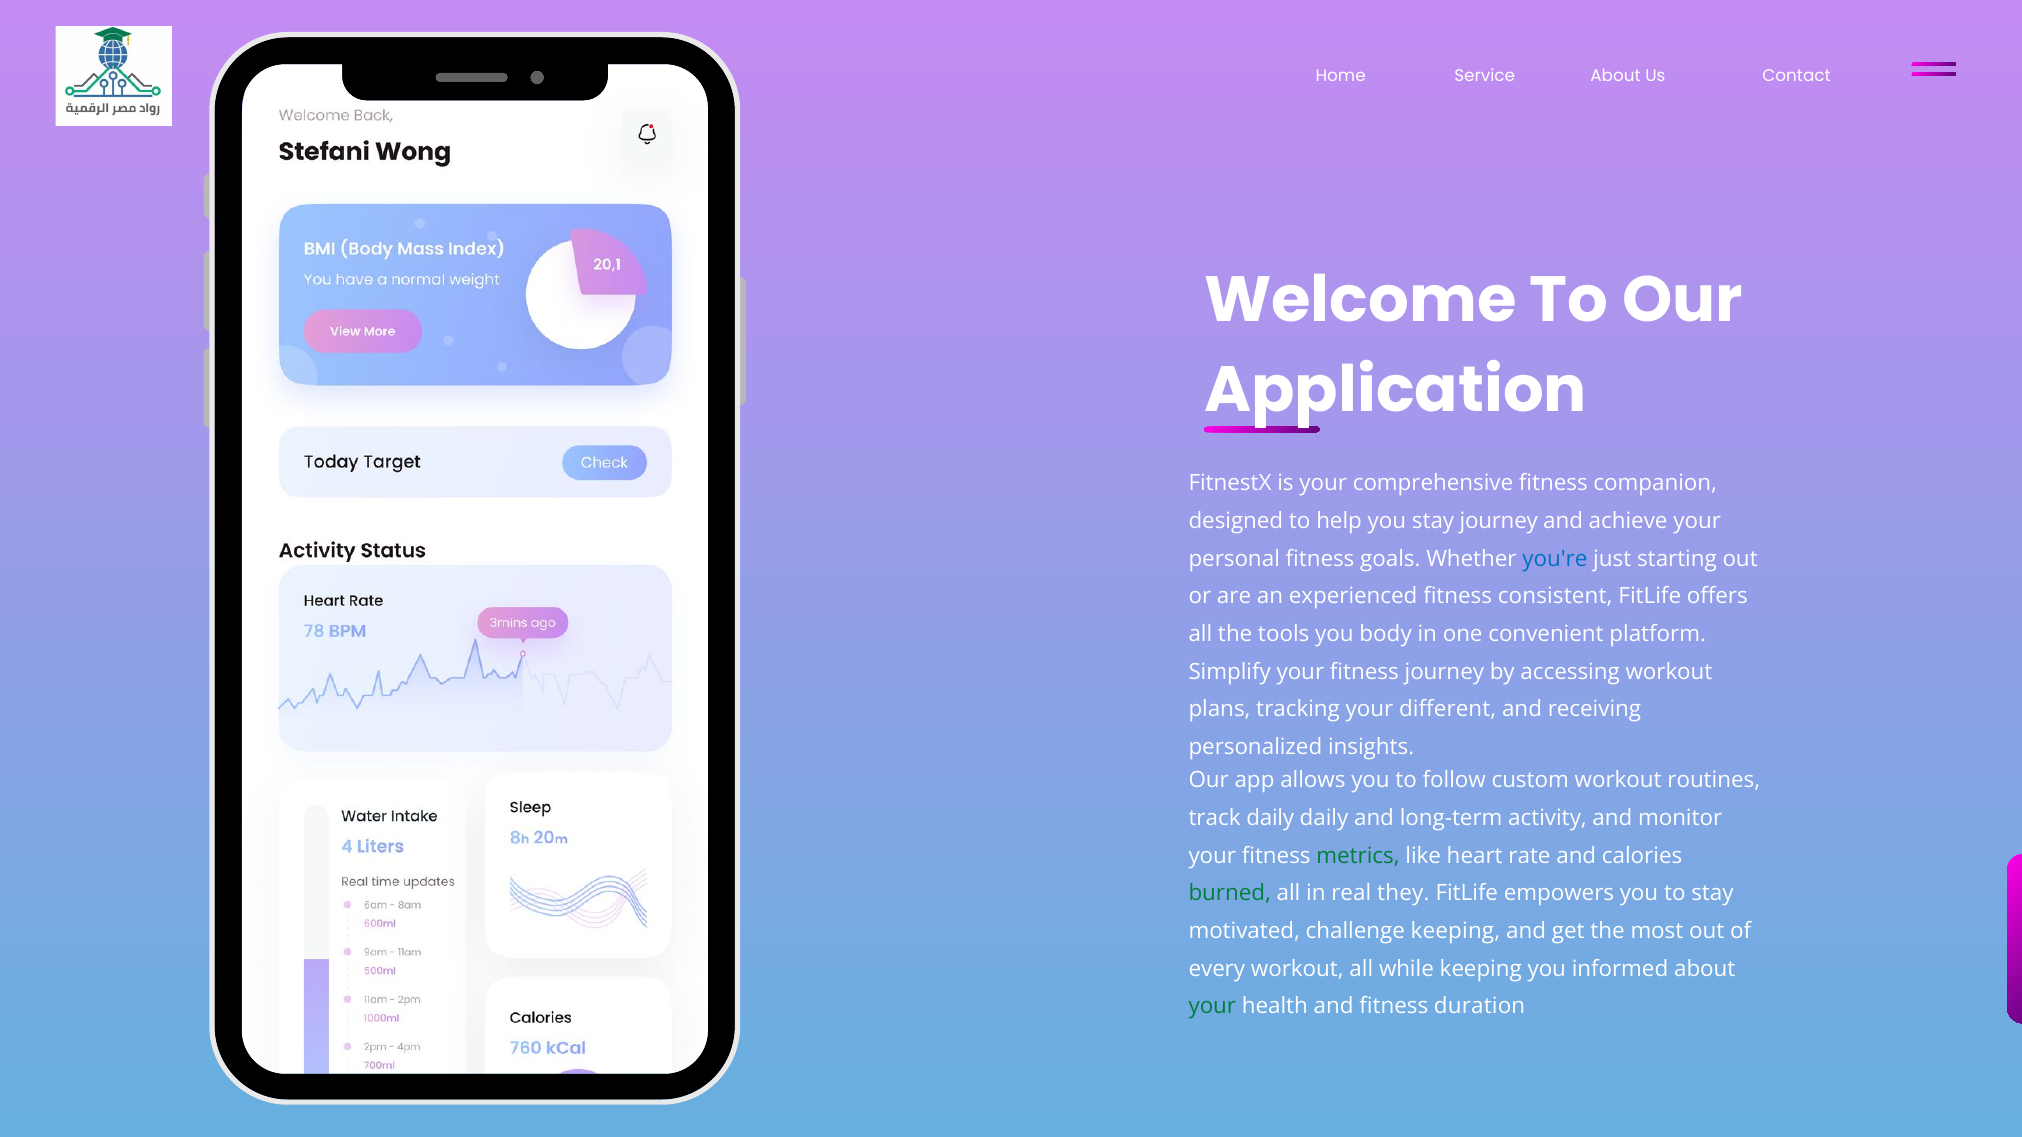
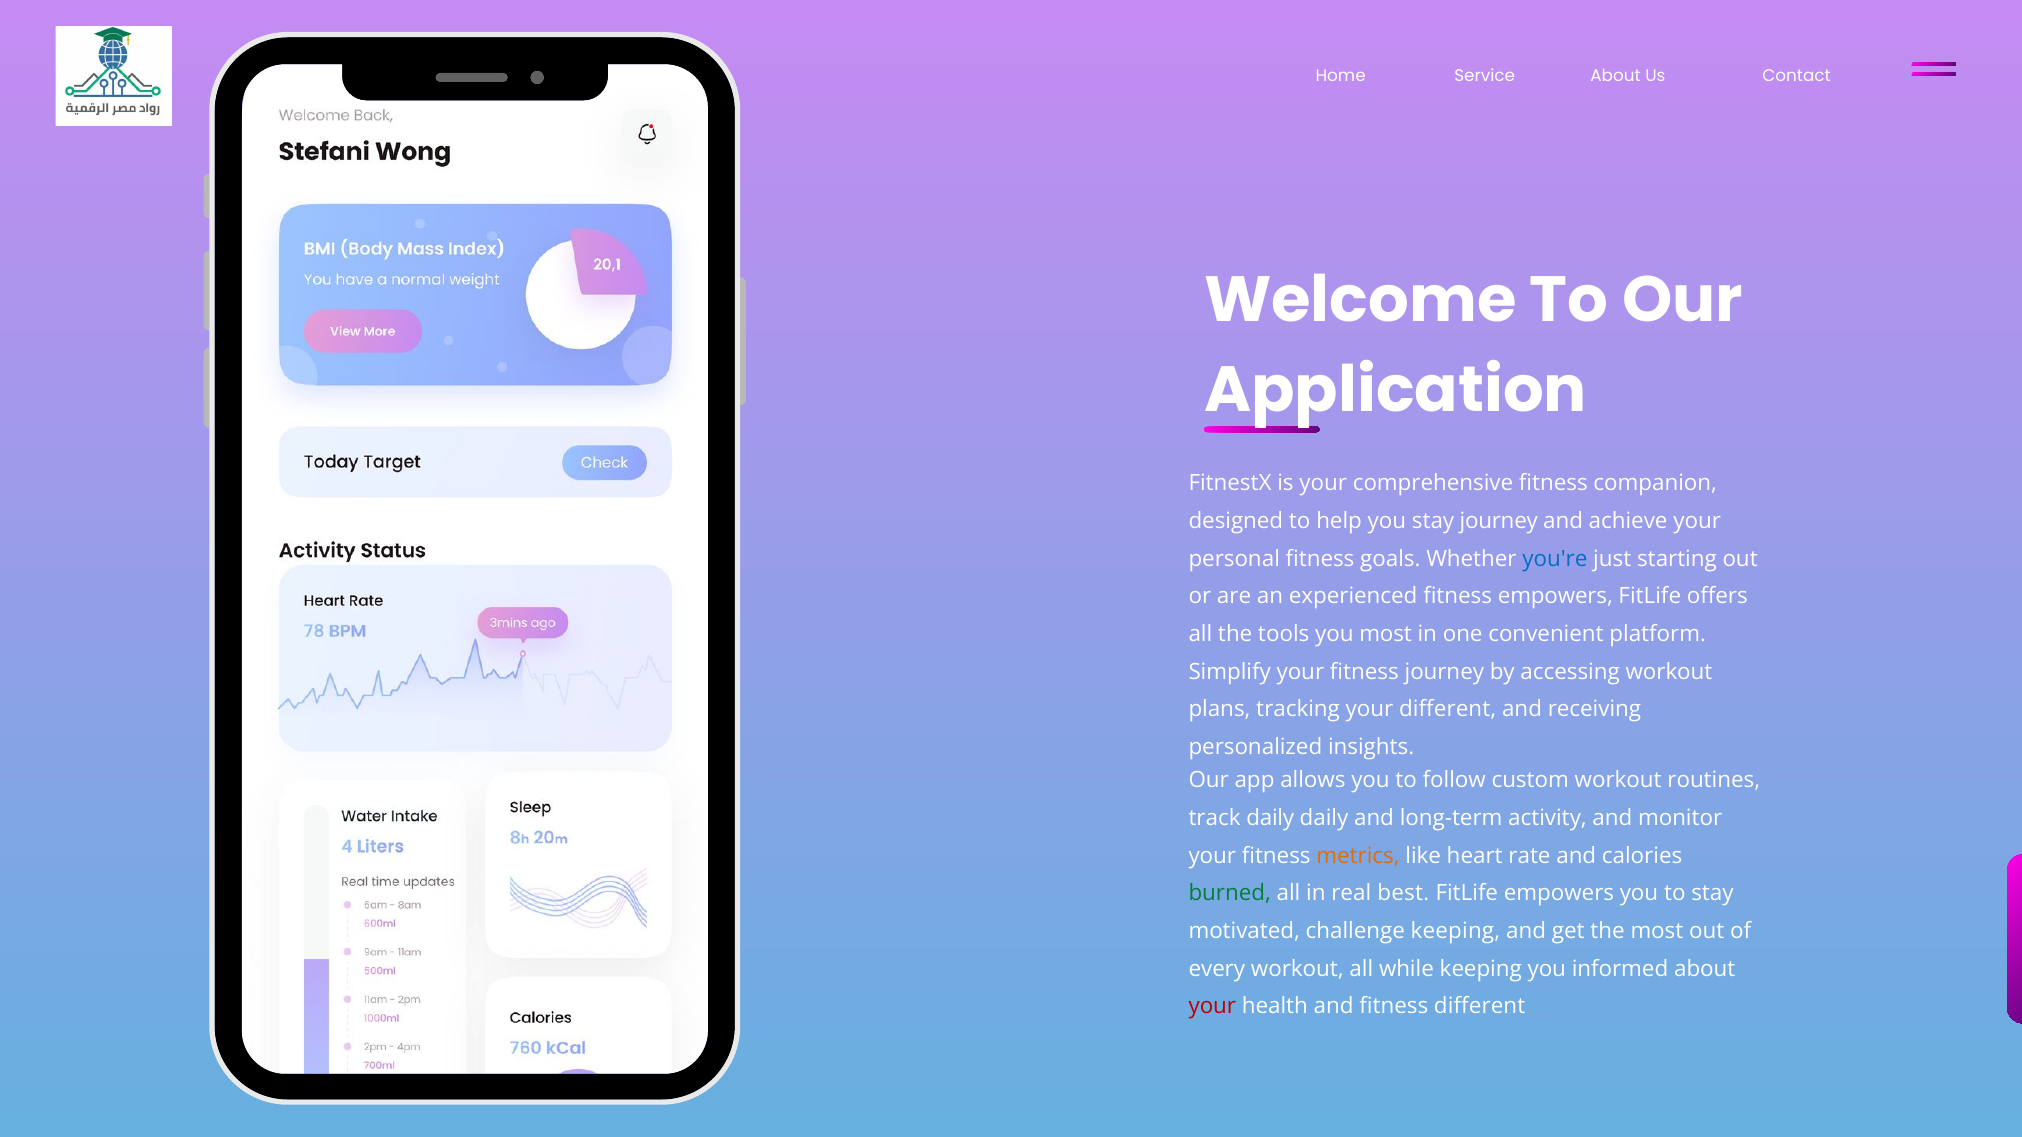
fitness consistent: consistent -> empowers (1555, 597)
you body: body -> most (1386, 634)
metrics colour: green -> orange (1358, 856)
they: they -> best (1403, 894)
your colour: green -> red (1212, 1007)
fitness duration: duration -> different (1480, 1007)
